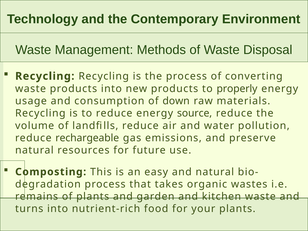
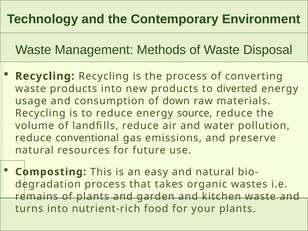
properly: properly -> diverted (237, 89)
rechargeable: rechargeable -> conventional (87, 138)
